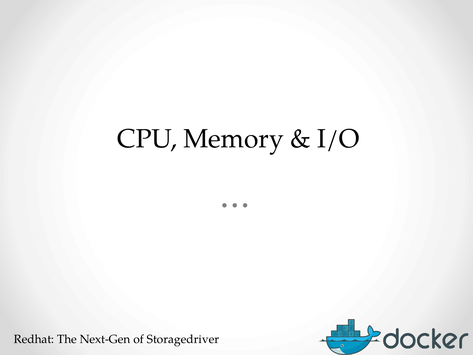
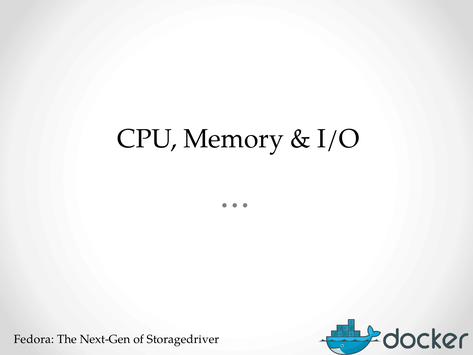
Redhat: Redhat -> Fedora (34, 339)
